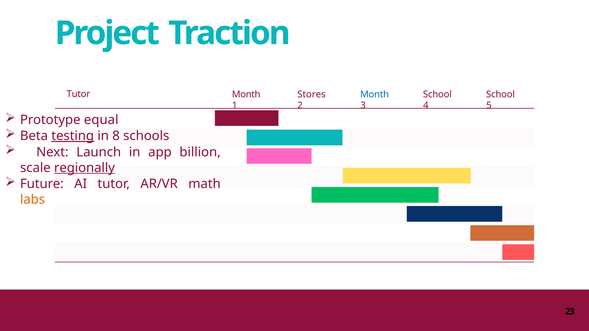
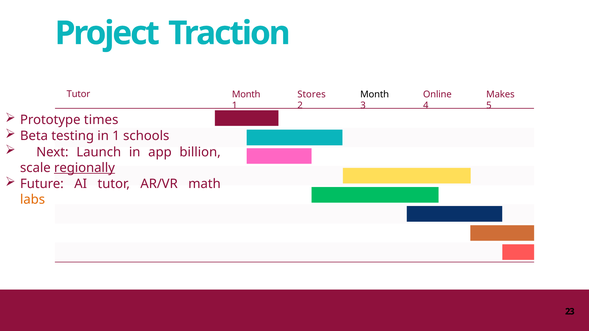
Month colour: blue -> black (375, 94)
School: School -> Online (437, 94)
School: School -> Makes (500, 94)
equal: equal -> times (101, 120)
testing underline: present -> none (73, 136)
in 8: 8 -> 1 (116, 136)
